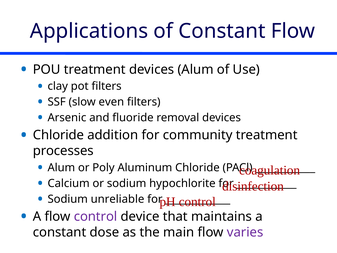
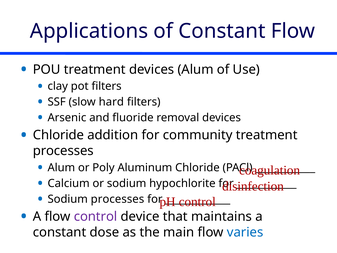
even: even -> hard (111, 102)
Sodium unreliable: unreliable -> processes (117, 199)
varies colour: purple -> blue (245, 232)
